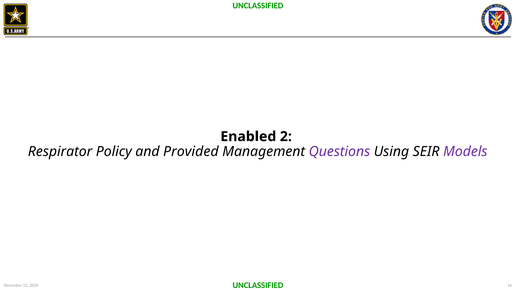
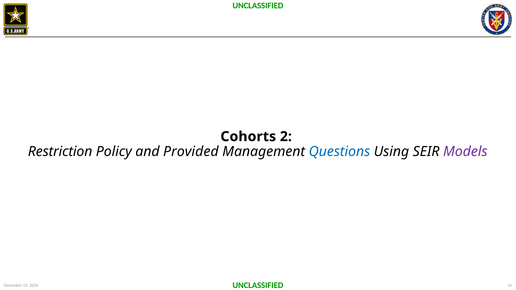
Enabled: Enabled -> Cohorts (248, 137)
Respirator: Respirator -> Restriction (60, 152)
Questions colour: purple -> blue (339, 152)
